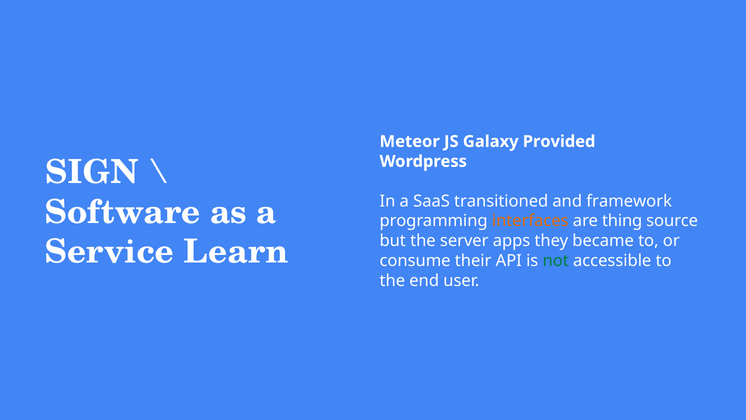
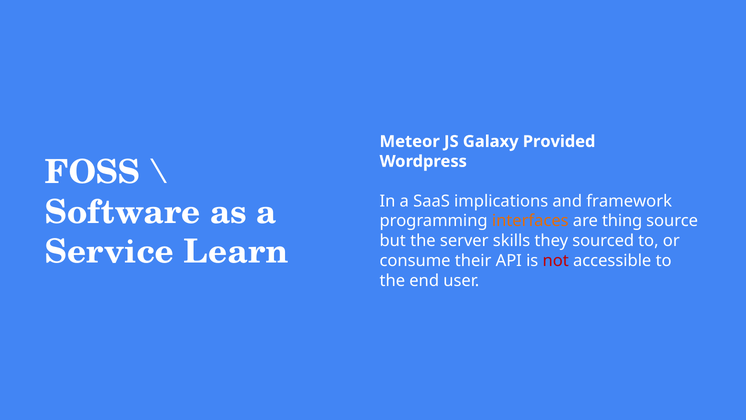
SIGN: SIGN -> FOSS (92, 172)
transitioned: transitioned -> implications (501, 201)
apps: apps -> skills (512, 241)
became: became -> sourced (603, 241)
not colour: green -> red (556, 261)
